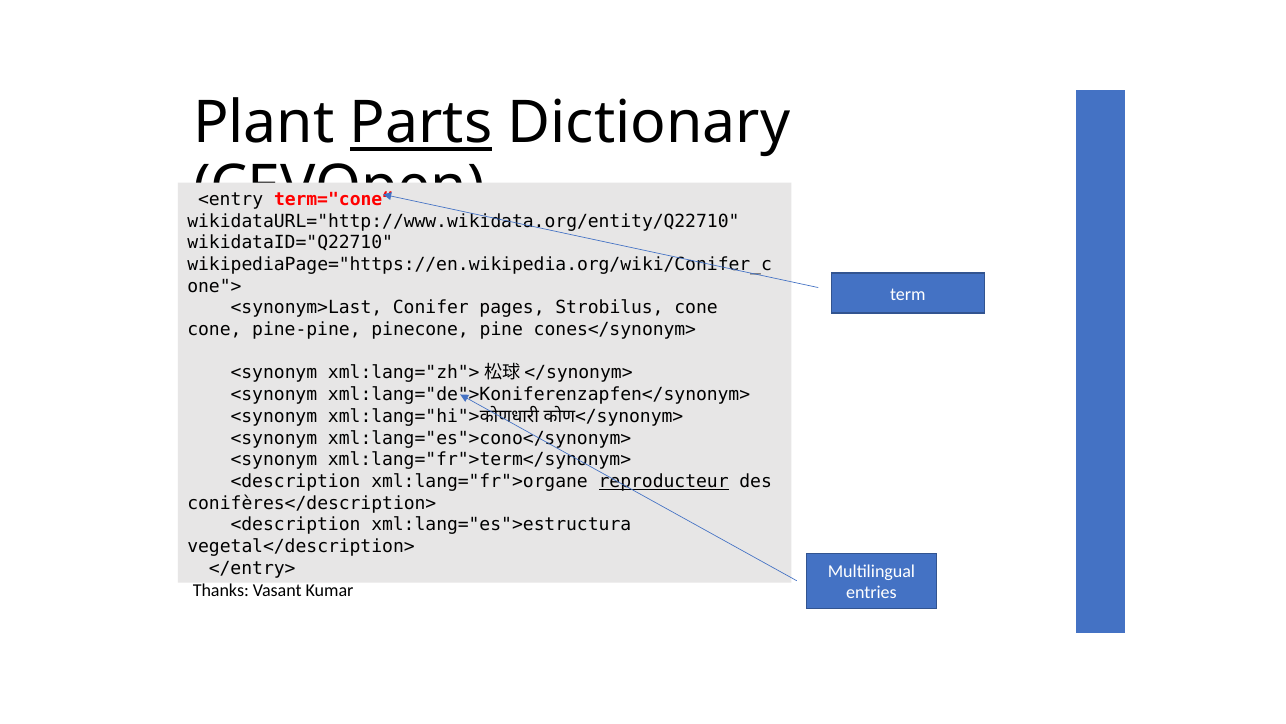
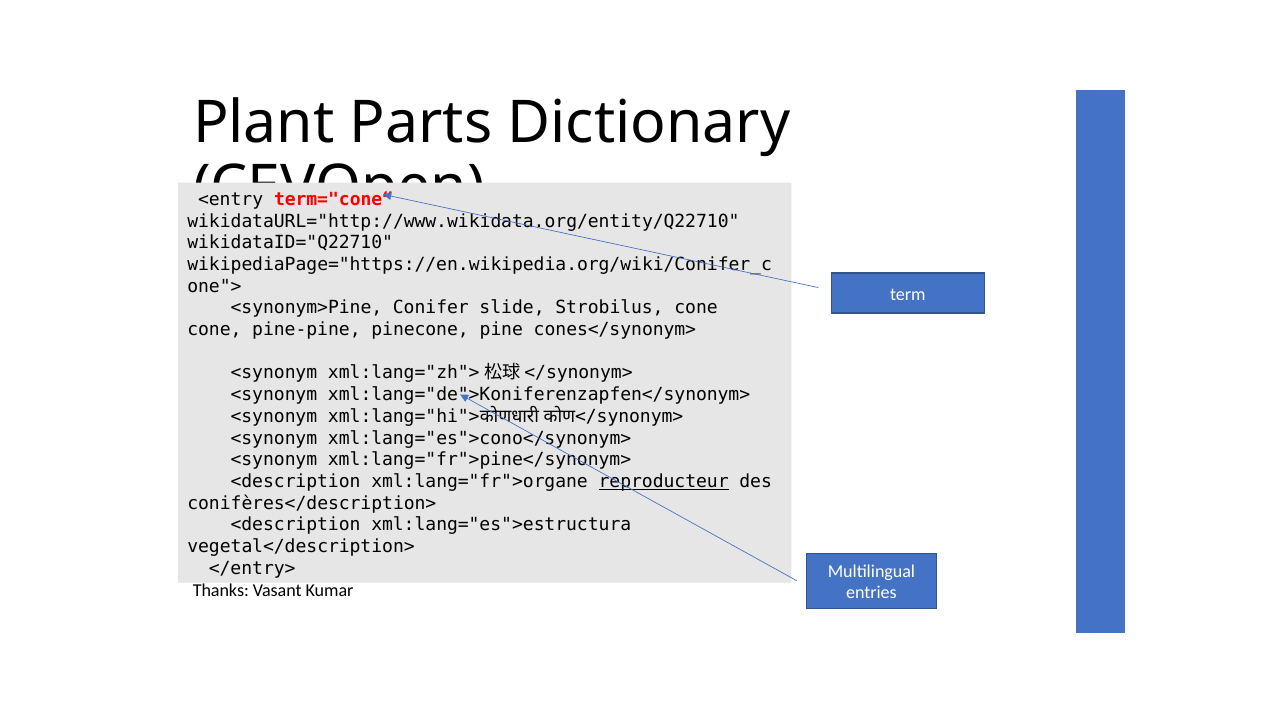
Parts underline: present -> none (421, 123)
<synonym>Last: <synonym>Last -> <synonym>Pine (306, 308)
pages: pages -> slide (512, 308)
xml:lang="fr">term</synonym>: xml:lang="fr">term</synonym> -> xml:lang="fr">pine</synonym> (480, 459)
